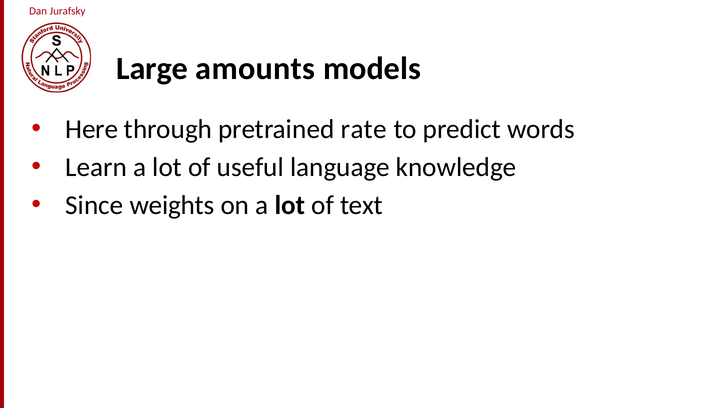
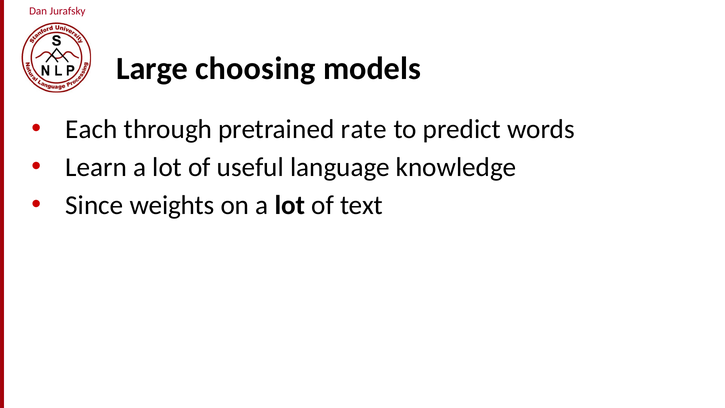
amounts: amounts -> choosing (255, 68)
Here: Here -> Each (92, 129)
